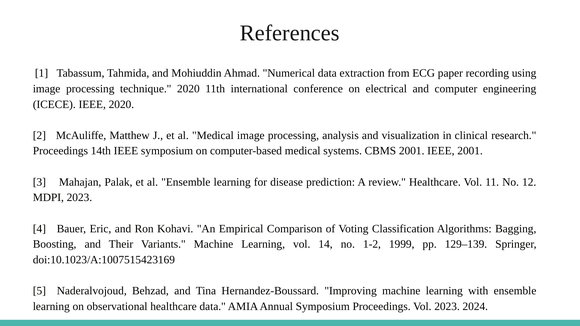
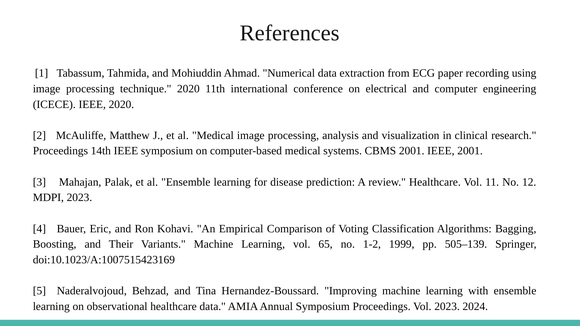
14: 14 -> 65 (326, 244)
129–139: 129–139 -> 505–139 (466, 244)
